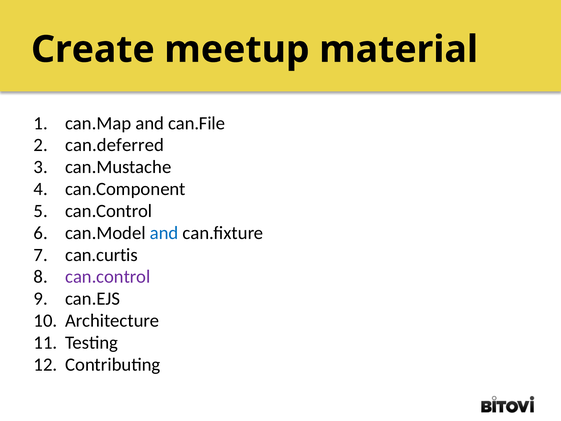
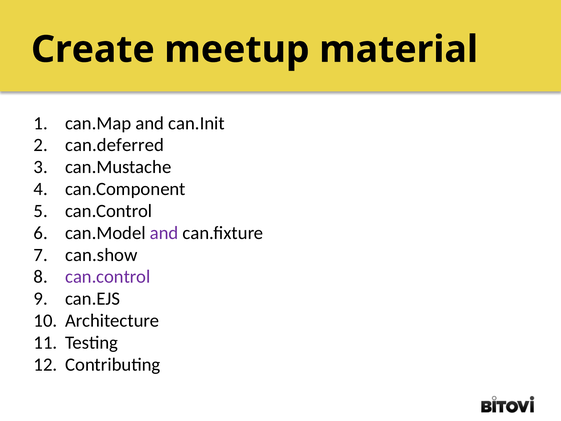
can.File: can.File -> can.Init (197, 123)
and colour: blue -> purple (164, 233)
can.curtis: can.curtis -> can.show (101, 255)
